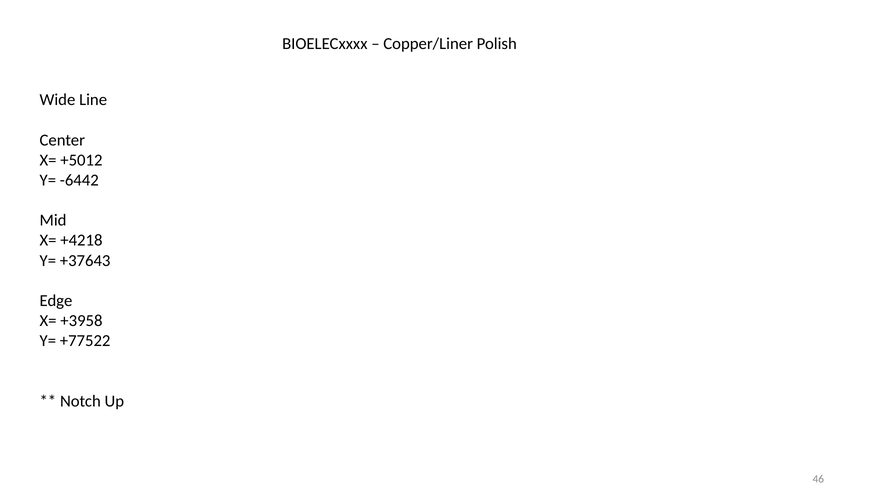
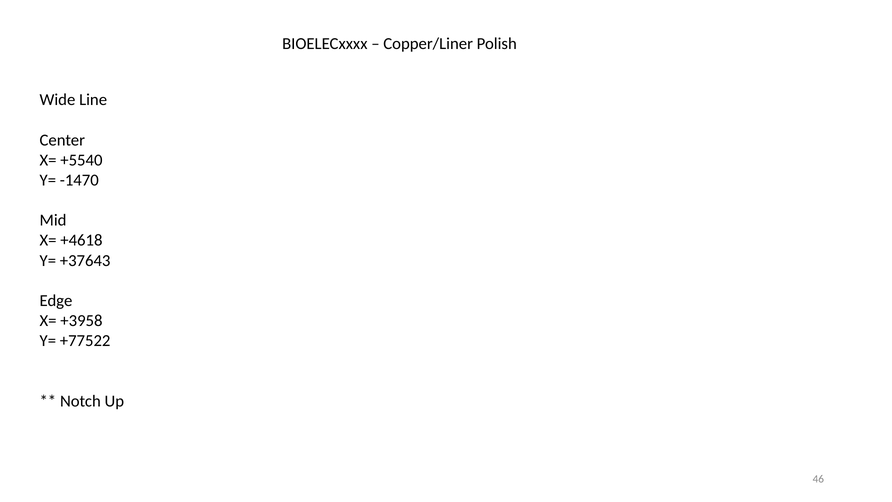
+5012: +5012 -> +5540 (81, 160)
-6442: -6442 -> -1470 (79, 180)
+4218: +4218 -> +4618 (81, 240)
